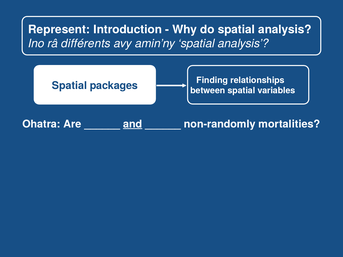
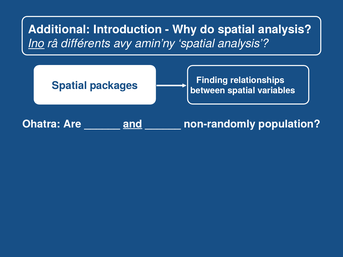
Represent: Represent -> Additional (59, 30)
Ino underline: none -> present (36, 44)
mortalities: mortalities -> population (289, 124)
